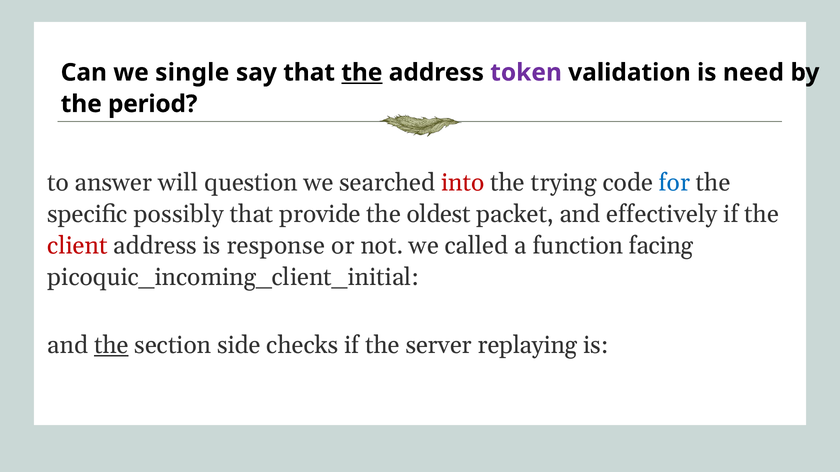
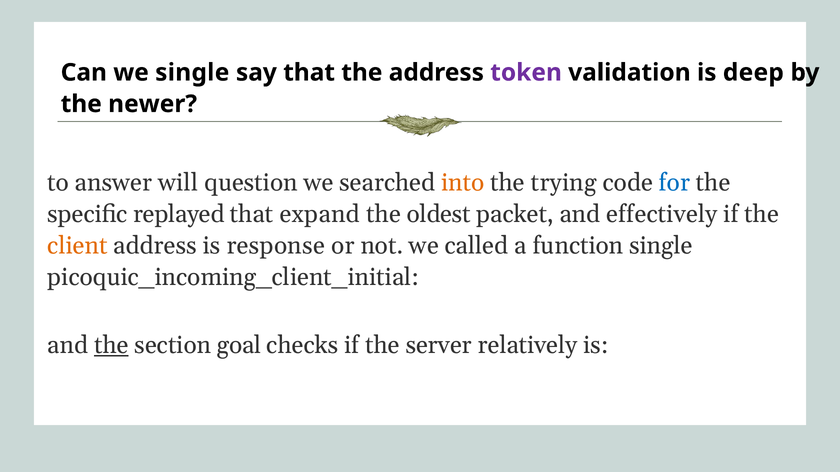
the underline: present -> none (362, 73)
need: need -> deep (753, 73)
period: period -> newer (153, 104)
into colour: red -> orange (463, 183)
possibly: possibly -> replayed (179, 215)
provide: provide -> expand (320, 215)
client colour: red -> orange (77, 246)
function facing: facing -> single (661, 246)
side: side -> goal (239, 345)
replaying: replaying -> relatively (528, 345)
